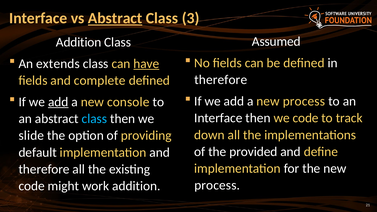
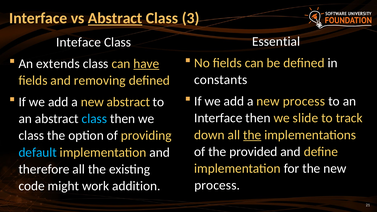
Assumed: Assumed -> Essential (276, 41)
Addition: Addition -> Inteface (79, 42)
therefore: therefore -> constants (221, 80)
complete: complete -> removing (100, 80)
add underline: present -> none (58, 102)
new console: console -> abstract (128, 102)
we code: code -> slide (305, 118)
the underline: none -> present (252, 135)
slide: slide -> class (31, 136)
default colour: white -> light blue (38, 152)
